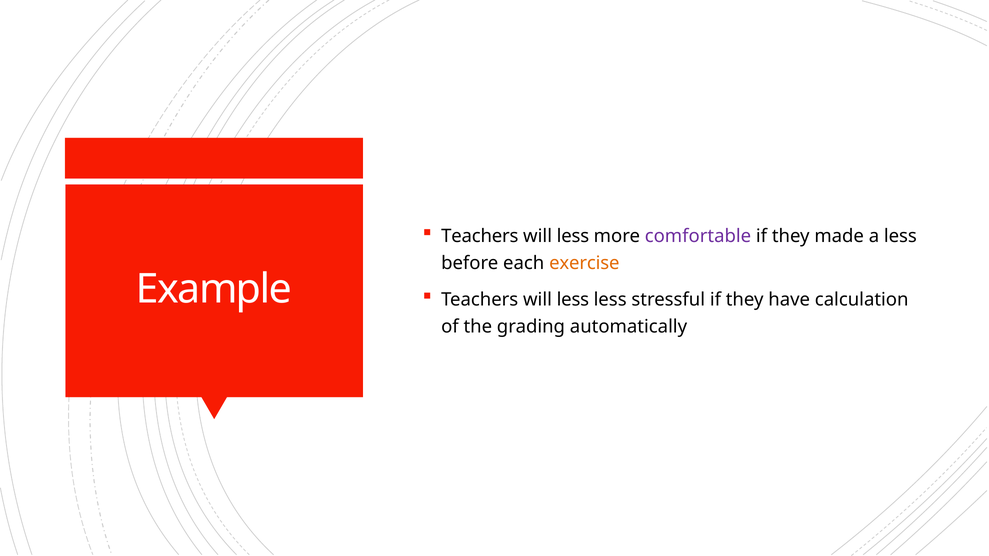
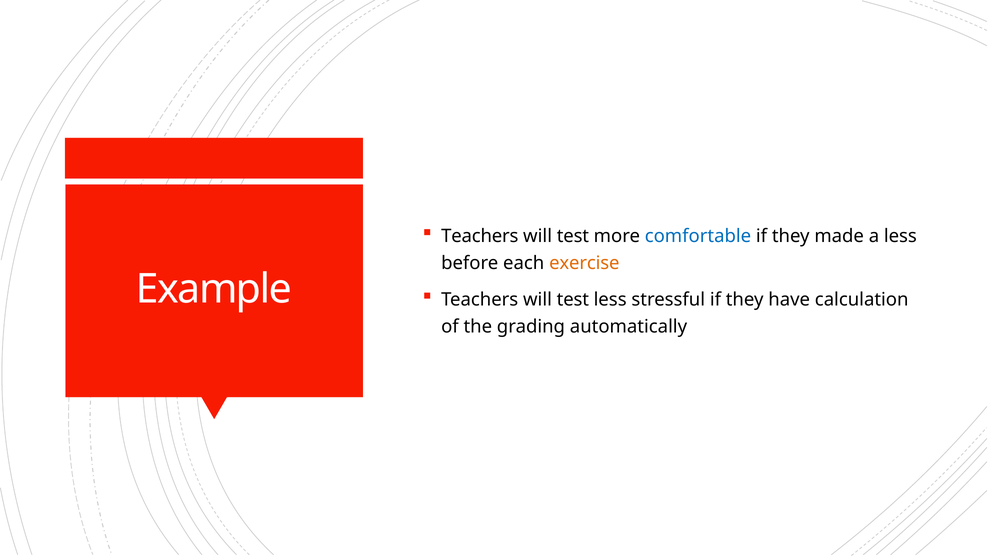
less: less -> test (573, 236)
comfortable colour: purple -> blue (698, 236)
less: less -> test (573, 300)
